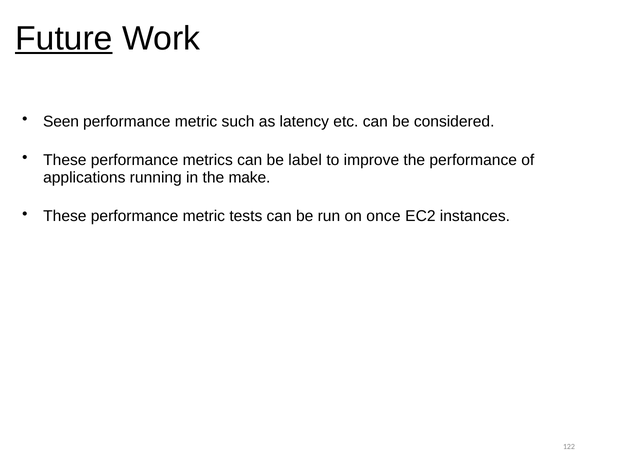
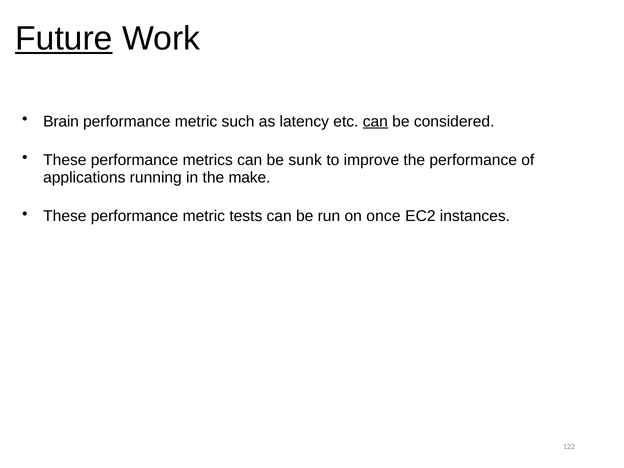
Seen: Seen -> Brain (61, 121)
can underline: none -> present (375, 121)
label: label -> sunk (305, 160)
